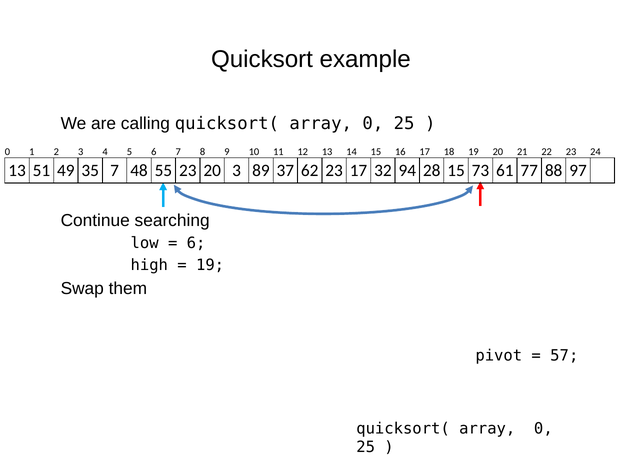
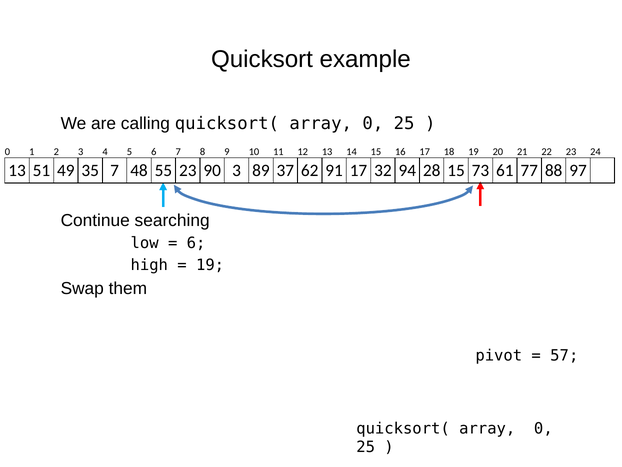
23 20: 20 -> 90 (212, 170)
62 23: 23 -> 91 (334, 170)
